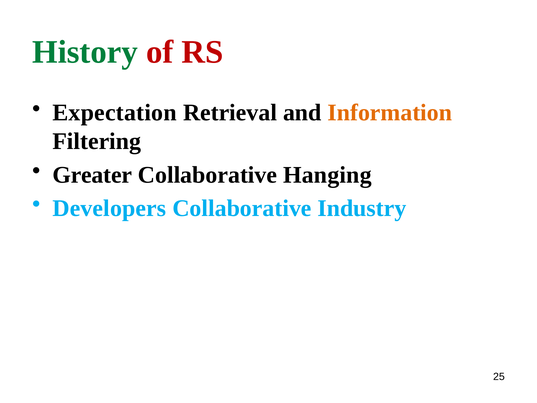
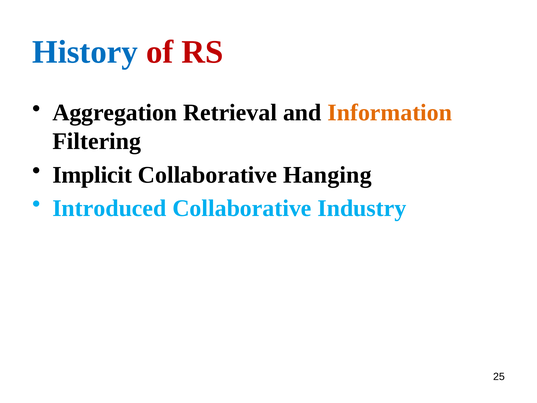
History colour: green -> blue (85, 52)
Expectation: Expectation -> Aggregation (115, 113)
Greater: Greater -> Implicit (92, 175)
Developers: Developers -> Introduced (109, 208)
